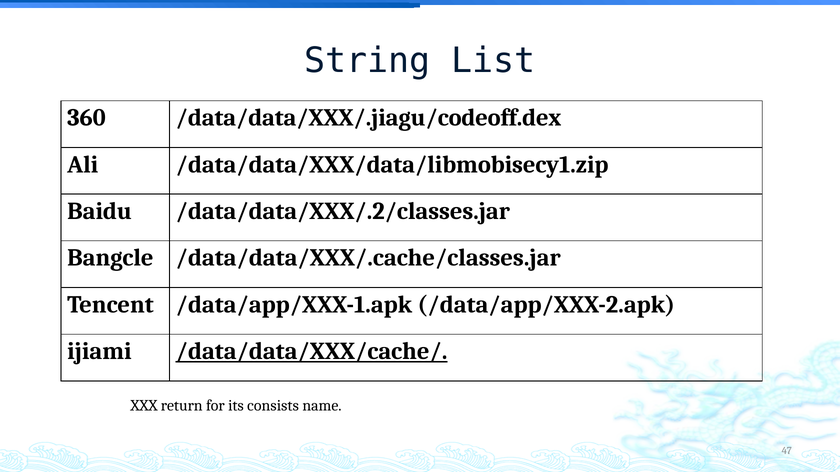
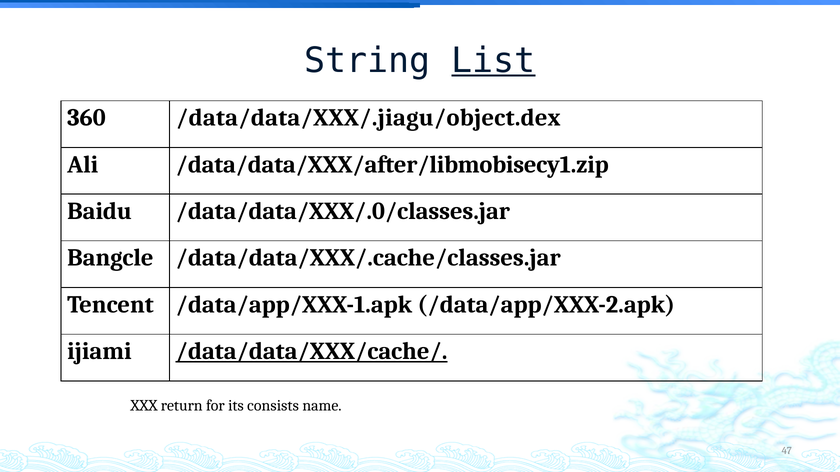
List underline: none -> present (493, 61)
/data/data/XXX/.jiagu/codeoff.dex: /data/data/XXX/.jiagu/codeoff.dex -> /data/data/XXX/.jiagu/object.dex (368, 118)
/data/data/XXX/data/libmobisecy1.zip: /data/data/XXX/data/libmobisecy1.zip -> /data/data/XXX/after/libmobisecy1.zip (392, 165)
/data/data/XXX/.2/classes.jar: /data/data/XXX/.2/classes.jar -> /data/data/XXX/.0/classes.jar (343, 211)
